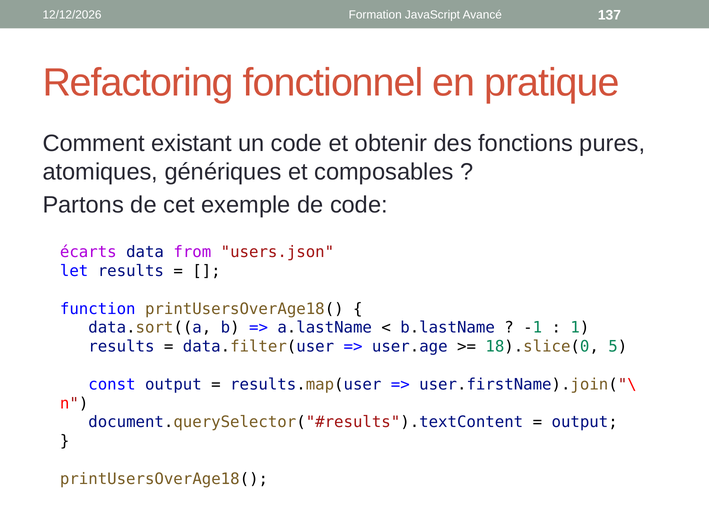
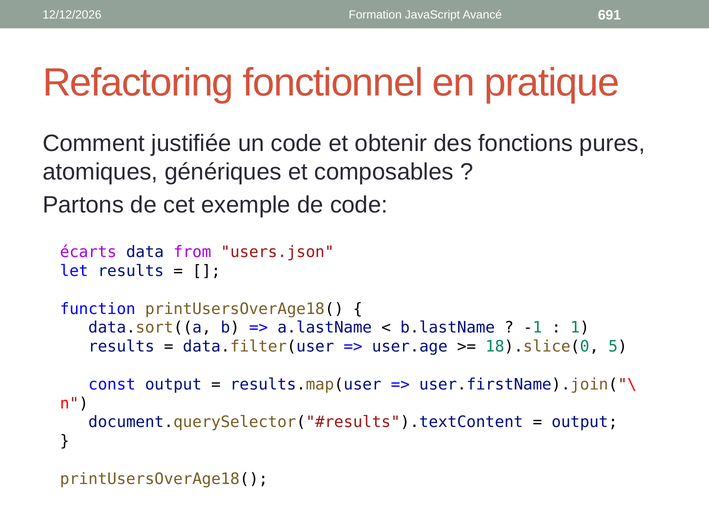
137: 137 -> 691 (609, 15)
existant: existant -> justifiée (191, 143)
